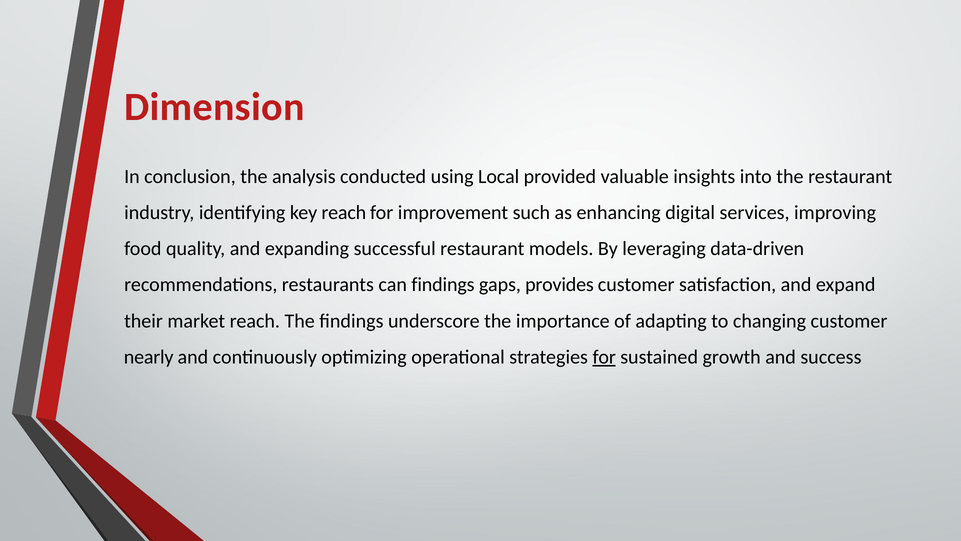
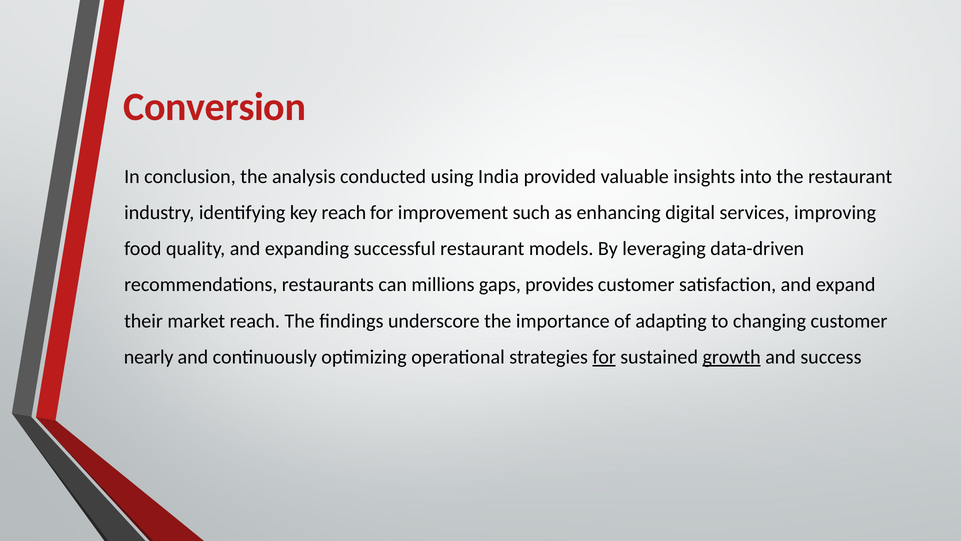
Dimension: Dimension -> Conversion (215, 107)
Local: Local -> India (499, 176)
can findings: findings -> millions (443, 285)
growth underline: none -> present (732, 357)
